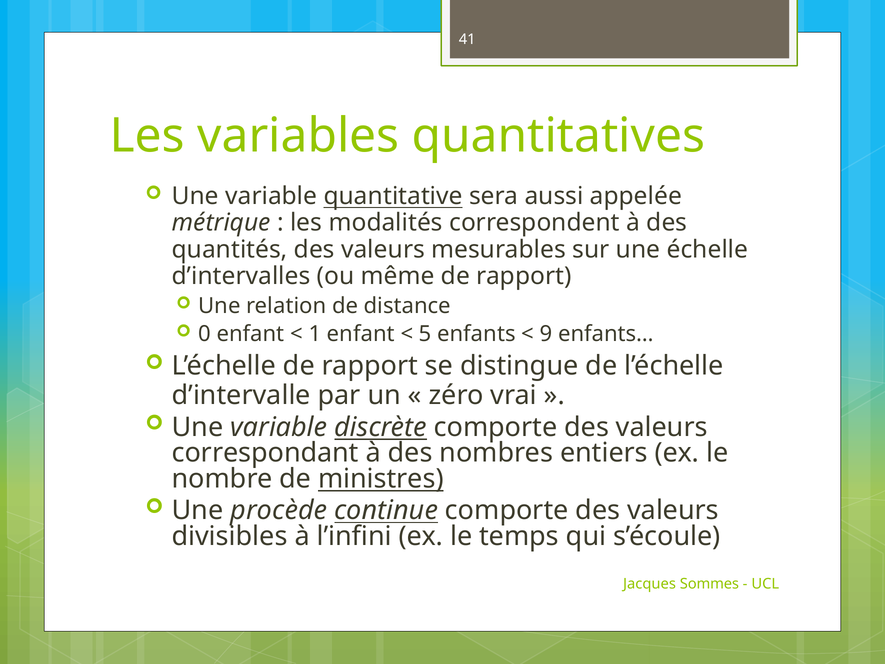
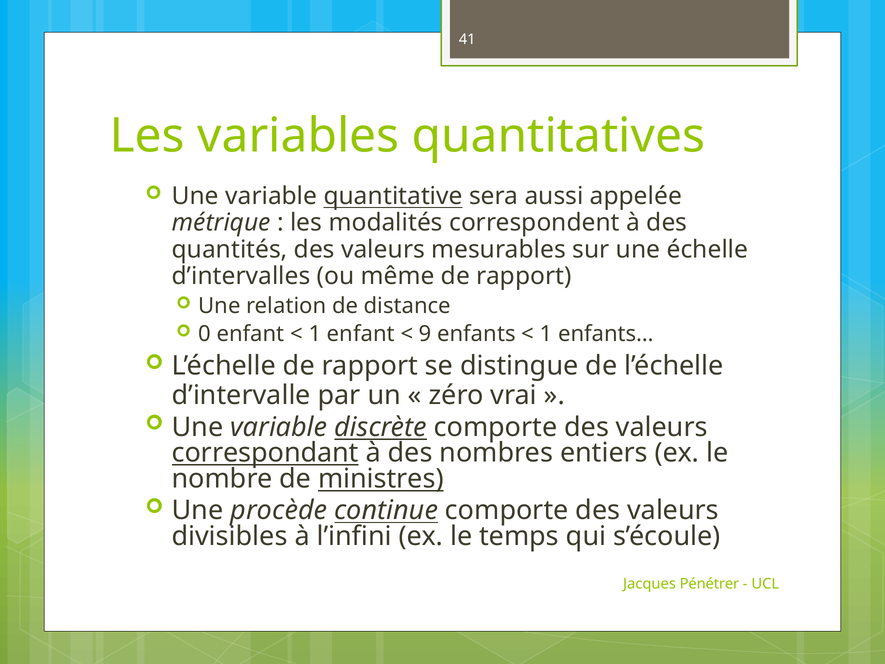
5: 5 -> 9 (425, 334)
9: 9 -> 1 (546, 334)
correspondant underline: none -> present (265, 453)
Sommes: Sommes -> Pénétrer (709, 584)
